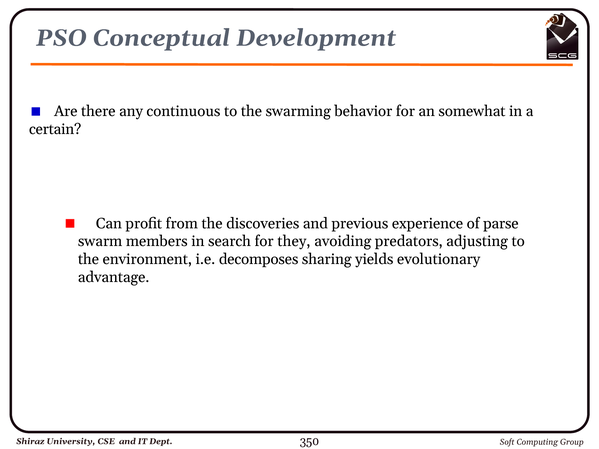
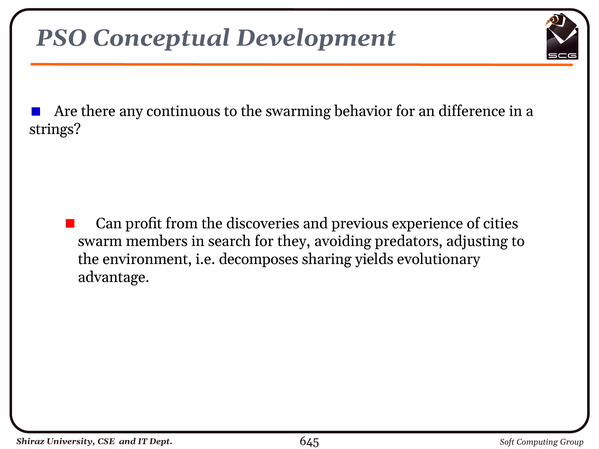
somewhat: somewhat -> difference (472, 111)
certain: certain -> strings (55, 129)
parse: parse -> cities (501, 224)
350: 350 -> 645 (309, 442)
